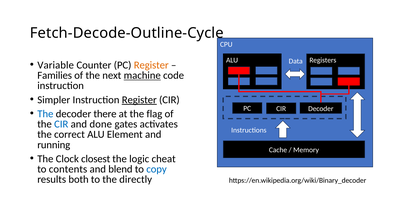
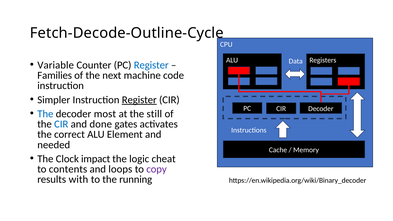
Register colour: orange -> blue (151, 65)
machine underline: present -> none (142, 75)
there: there -> most (105, 114)
flag: flag -> still (154, 114)
running: running -> needed (54, 145)
closest: closest -> impact (96, 159)
blend: blend -> loops (120, 169)
copy colour: blue -> purple (157, 169)
both: both -> with (78, 180)
directly: directly -> running (136, 180)
